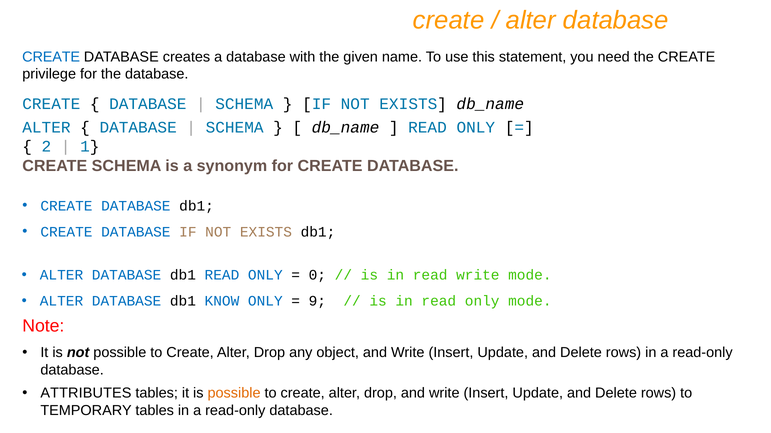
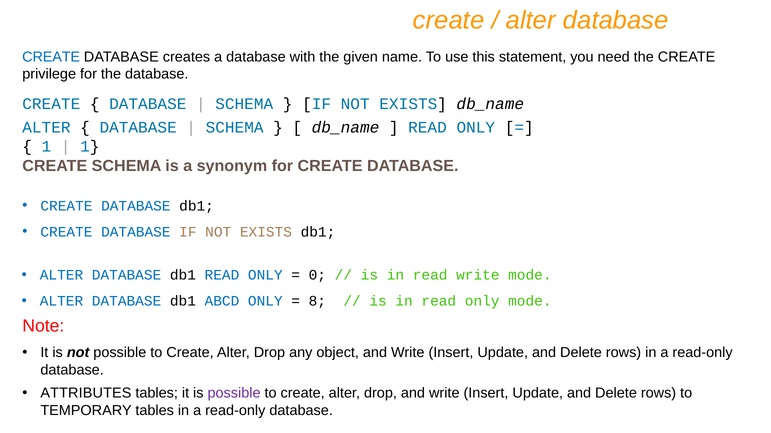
2: 2 -> 1 (46, 147)
KNOW: KNOW -> ABCD (222, 301)
9: 9 -> 8 (317, 301)
possible colour: orange -> purple (234, 394)
